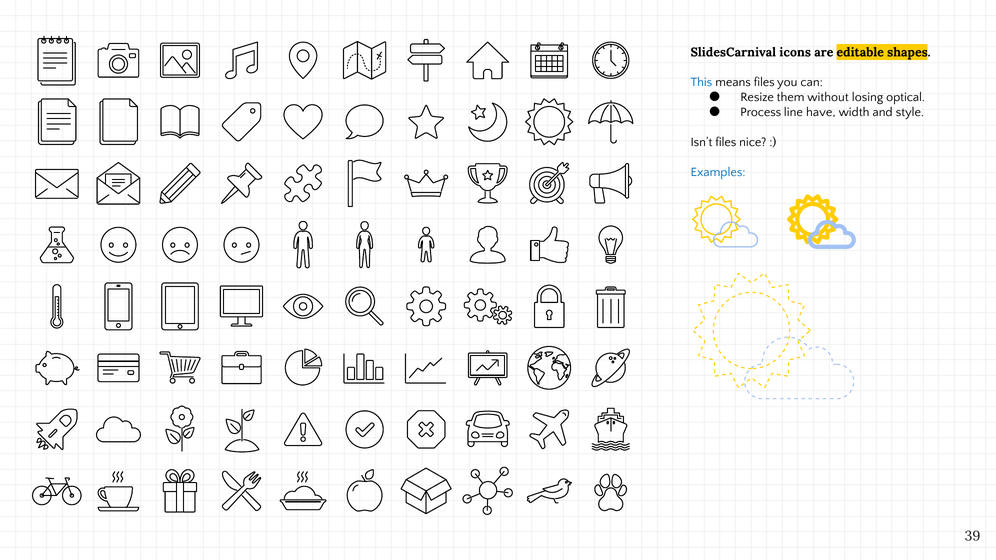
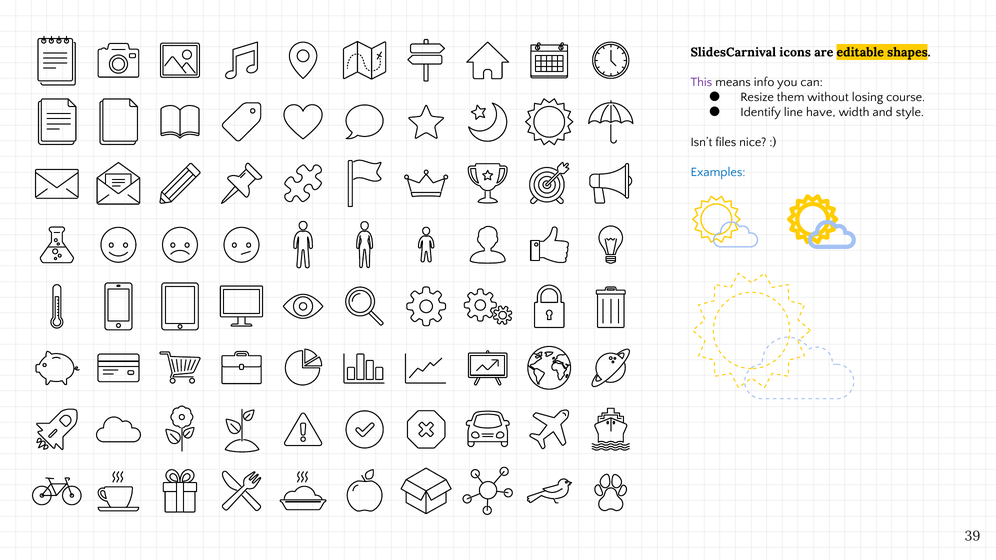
This colour: blue -> purple (701, 82)
means files: files -> info (764, 82)
optical: optical -> course (906, 97)
Process: Process -> Identify (761, 112)
